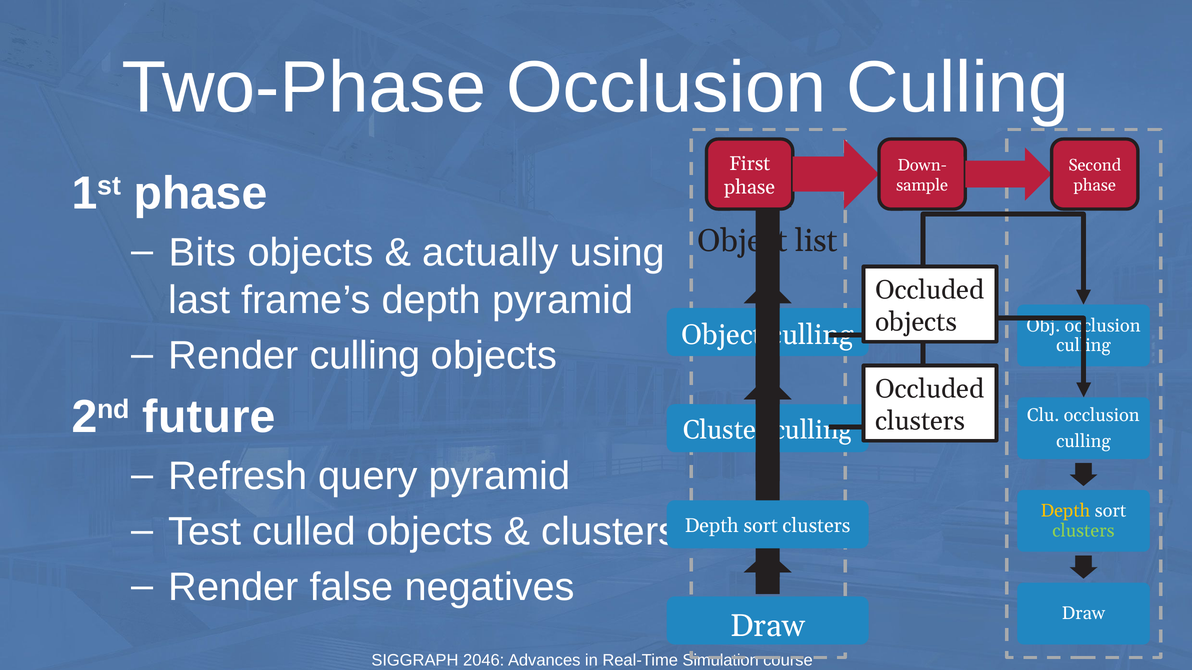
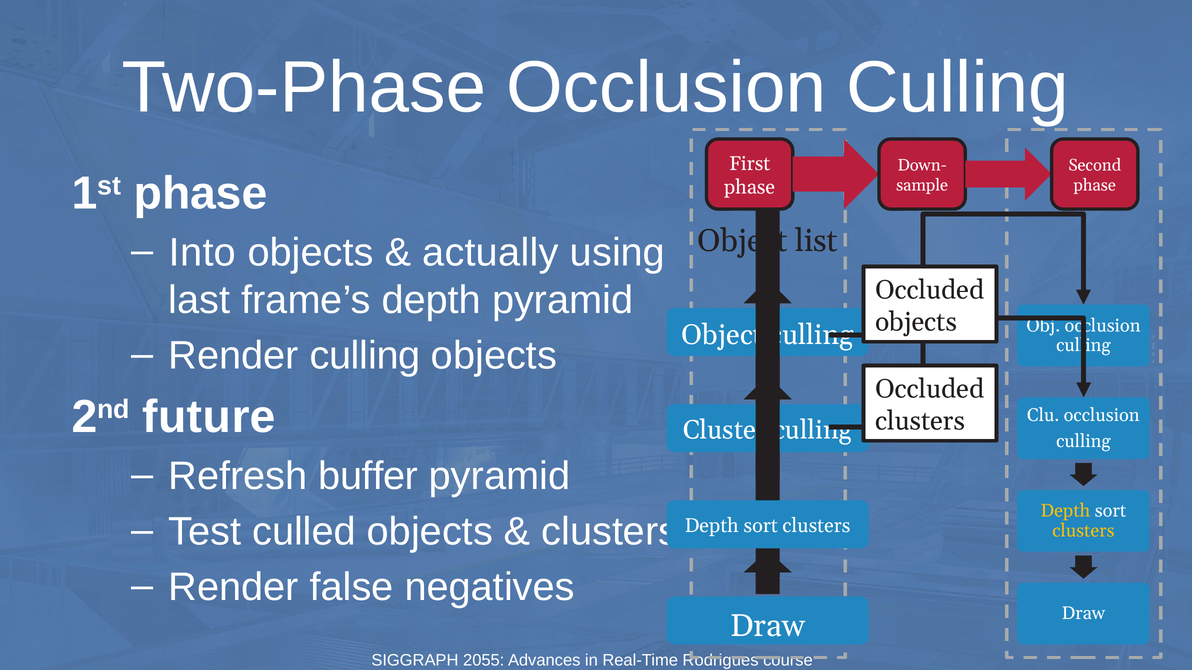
Bits: Bits -> Into (202, 253)
query: query -> buffer (368, 476)
clusters colour: light green -> yellow (1083, 531)
2046: 2046 -> 2055 (484, 661)
Simulation: Simulation -> Rodrigues (721, 661)
